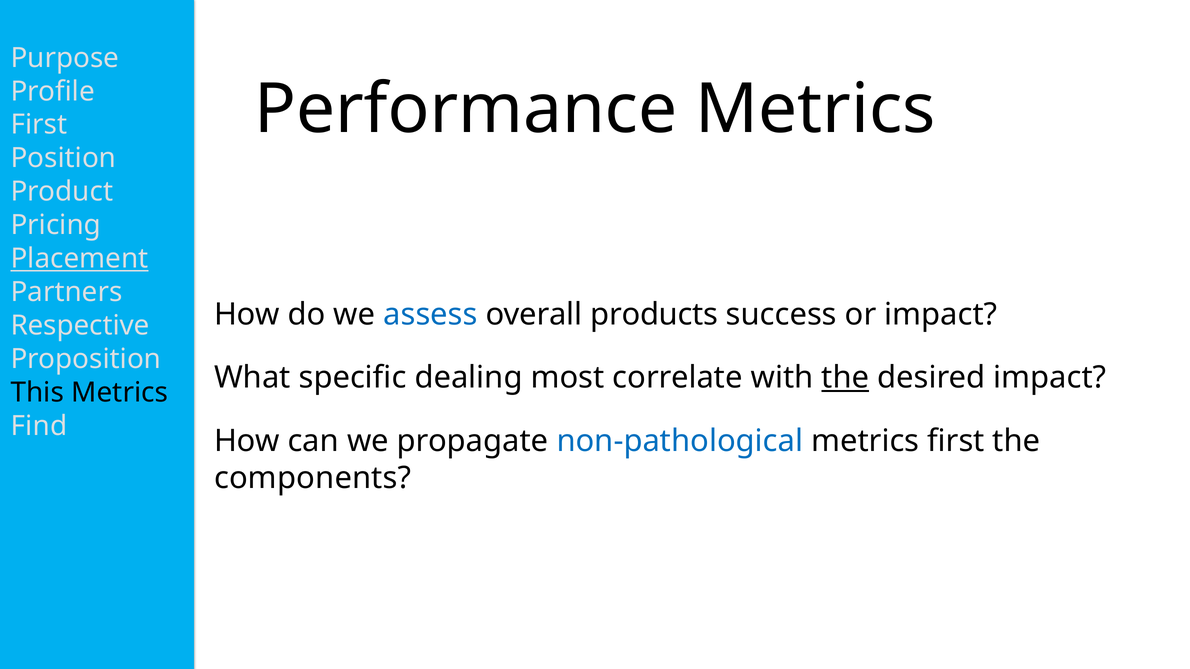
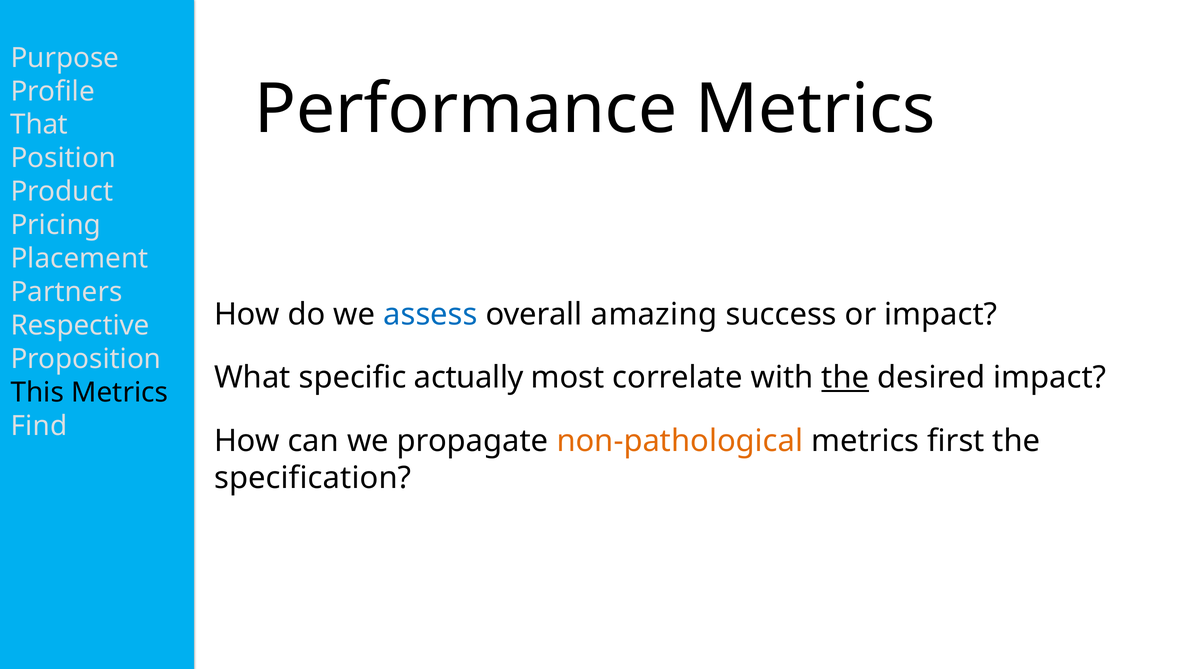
First: First -> That (39, 125)
Placement underline: present -> none (79, 259)
products: products -> amazing (654, 315)
dealing: dealing -> actually (469, 378)
non-pathological colour: blue -> orange (680, 441)
components: components -> specification (313, 478)
